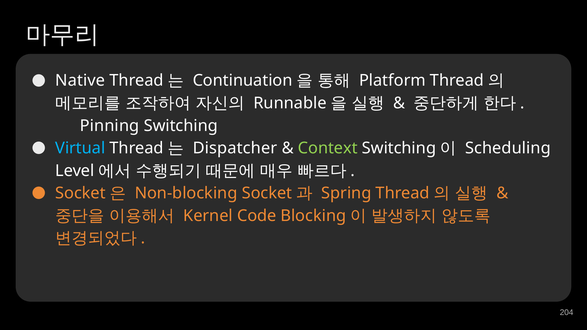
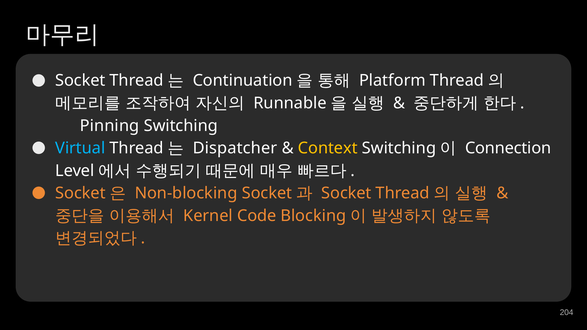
Native: Native -> Socket (80, 81)
Context colour: light green -> yellow (328, 148)
Scheduling: Scheduling -> Connection (508, 148)
Spring: Spring -> Socket (346, 193)
